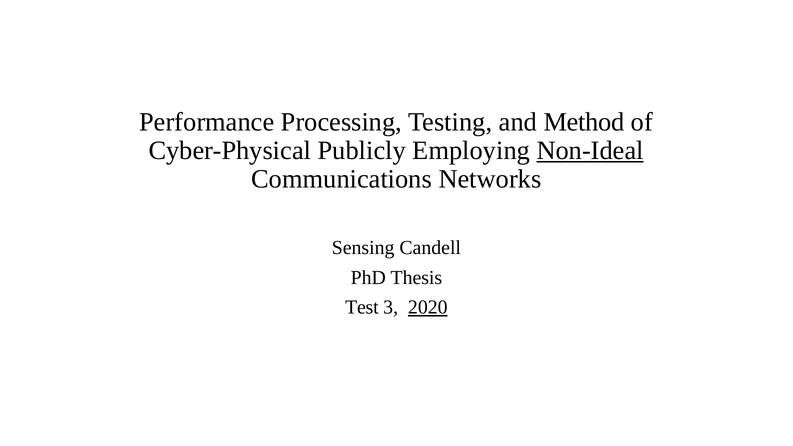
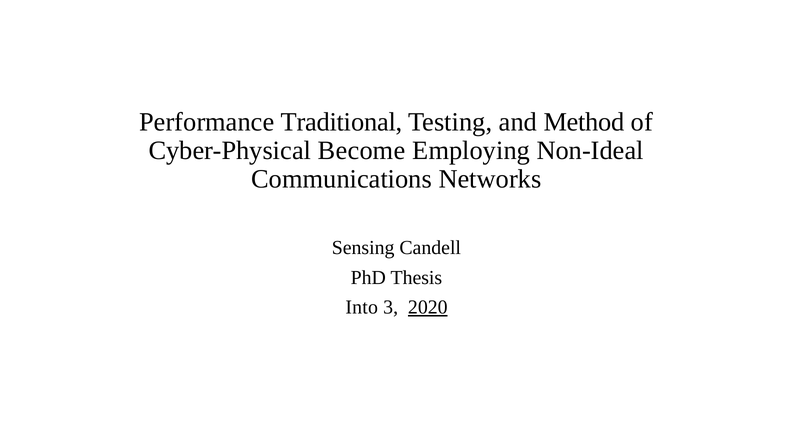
Processing: Processing -> Traditional (342, 122)
Publicly: Publicly -> Become (362, 150)
Non-Ideal underline: present -> none (590, 150)
Test: Test -> Into (362, 307)
